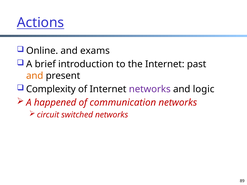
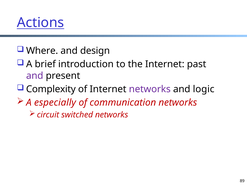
Online: Online -> Where (42, 51)
exams: exams -> design (95, 51)
and colour: orange -> purple (35, 76)
happened: happened -> especially (55, 103)
